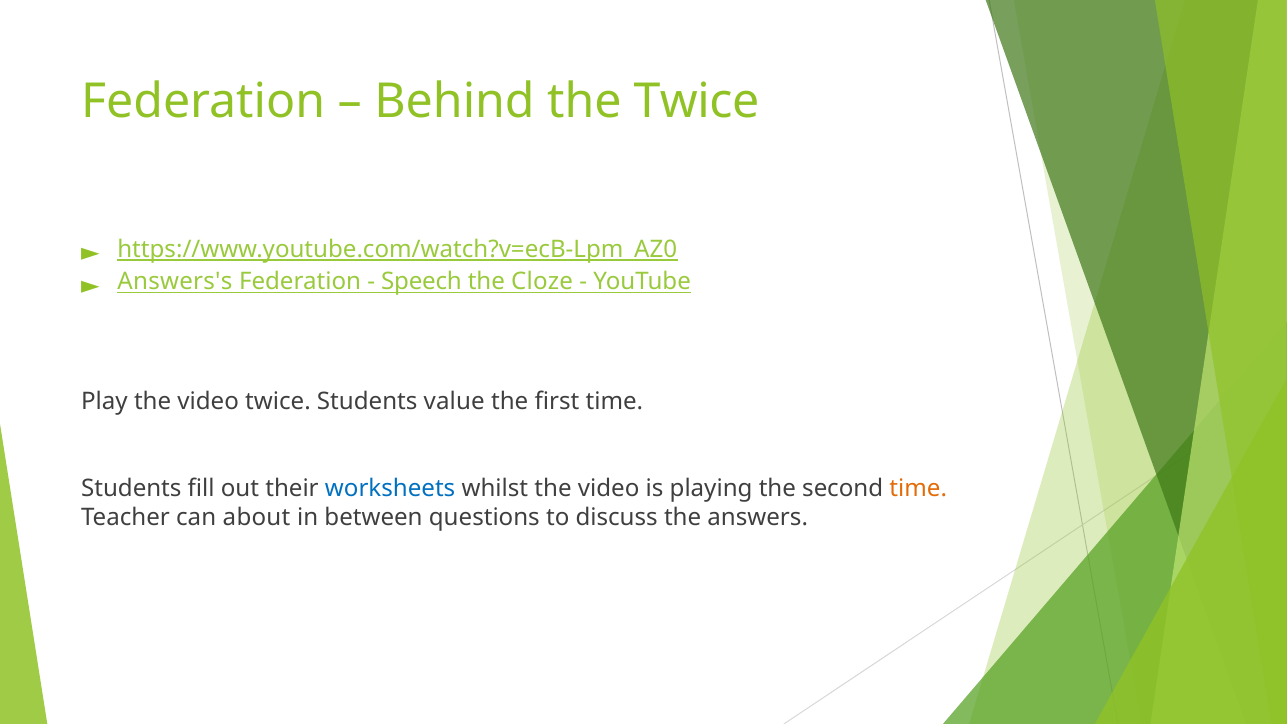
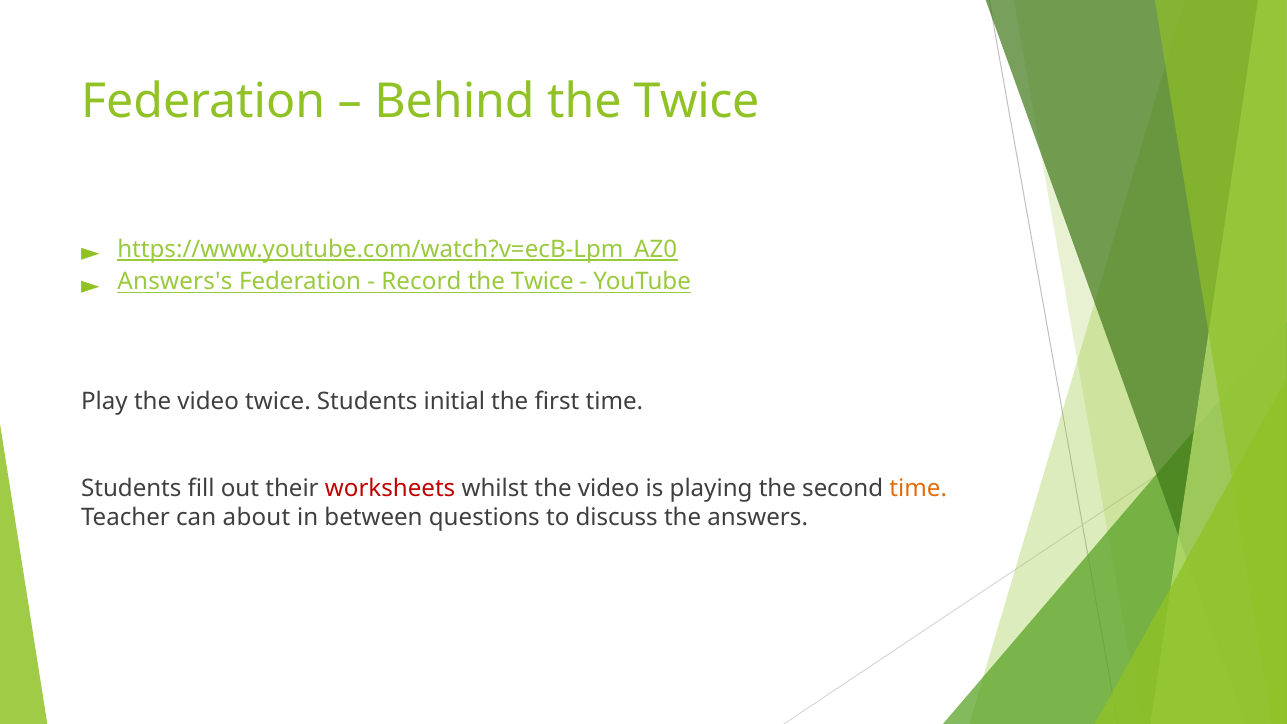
Speech: Speech -> Record (421, 282)
Cloze: Cloze -> Twice (542, 282)
value: value -> initial (454, 402)
worksheets colour: blue -> red (390, 488)
